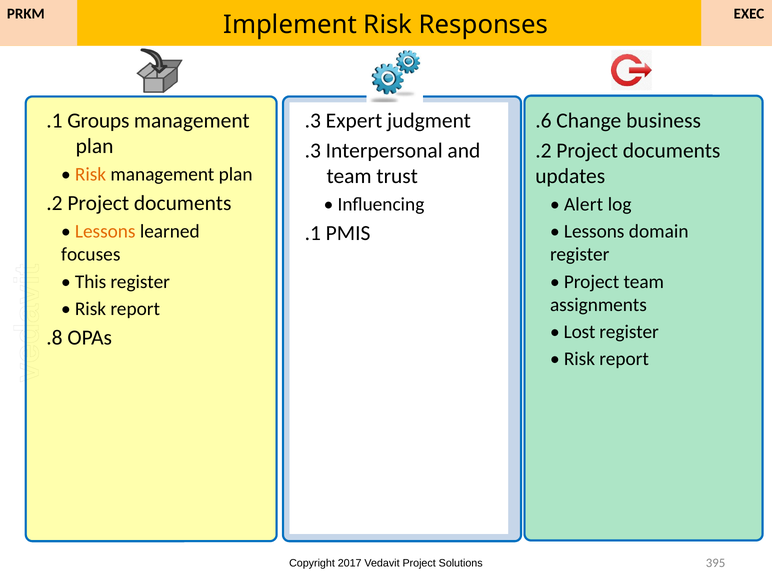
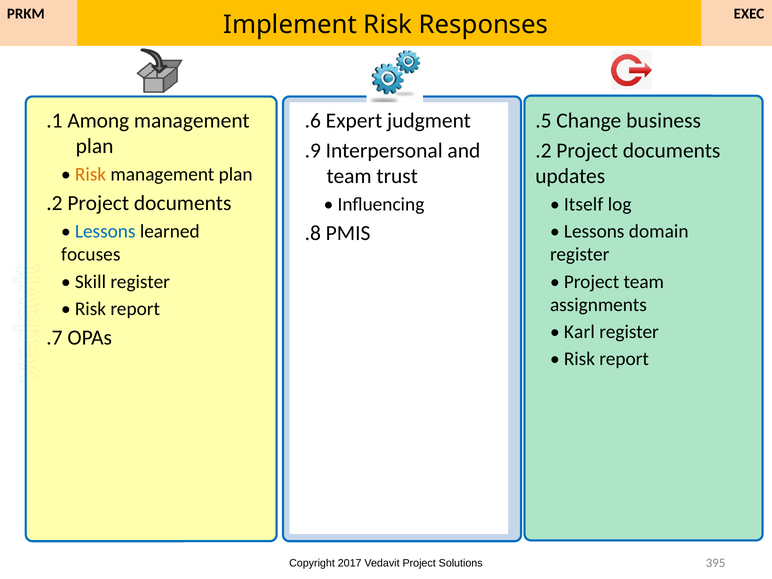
.3: .3 -> .6 (313, 121)
Groups: Groups -> Among (98, 121)
.6: .6 -> .5 (543, 121)
.3: .3 -> .9 (313, 151)
Alert: Alert -> Itself (584, 204)
.1: .1 -> .8 (313, 233)
Lessons colour: orange -> blue (105, 231)
This: This -> Skill (90, 282)
Lost: Lost -> Karl (579, 332)
.8: .8 -> .7 (54, 338)
